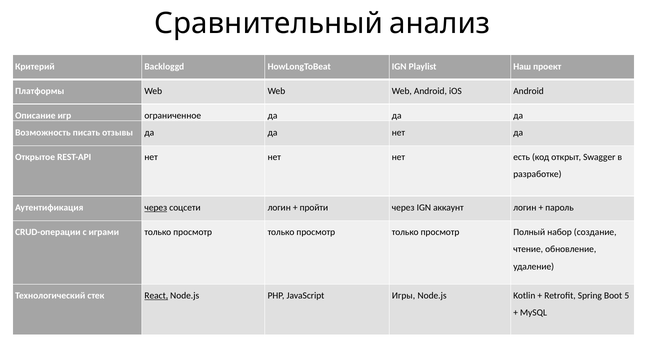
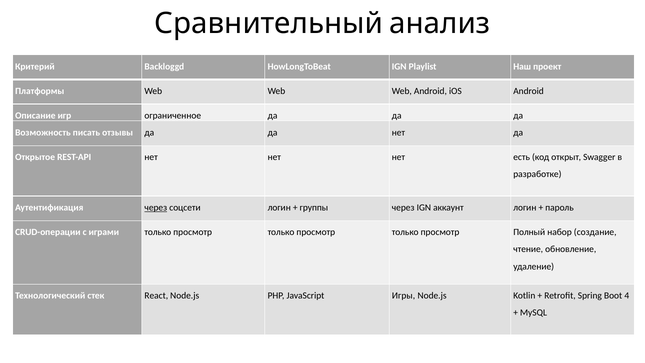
пройти: пройти -> группы (314, 207)
React underline: present -> none (156, 296)
5: 5 -> 4 (627, 296)
